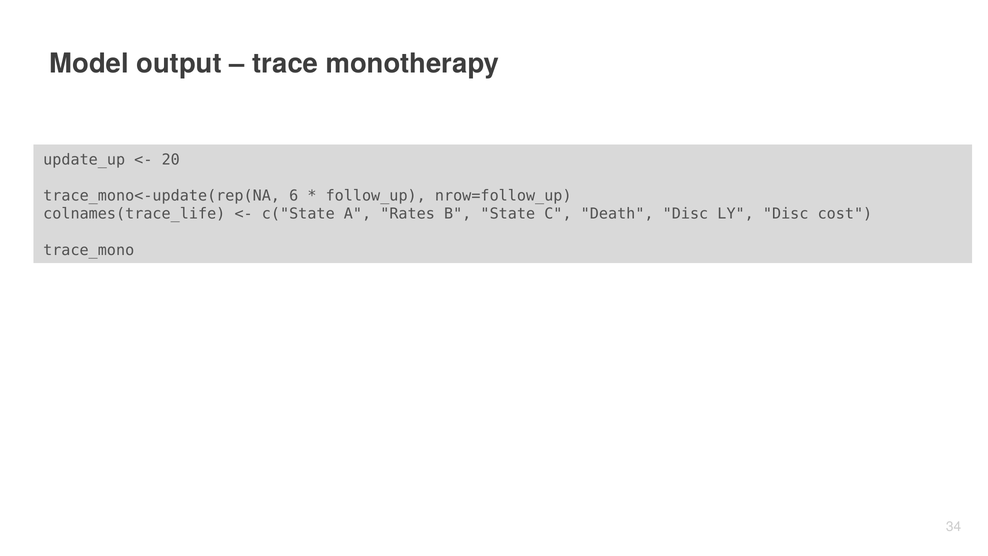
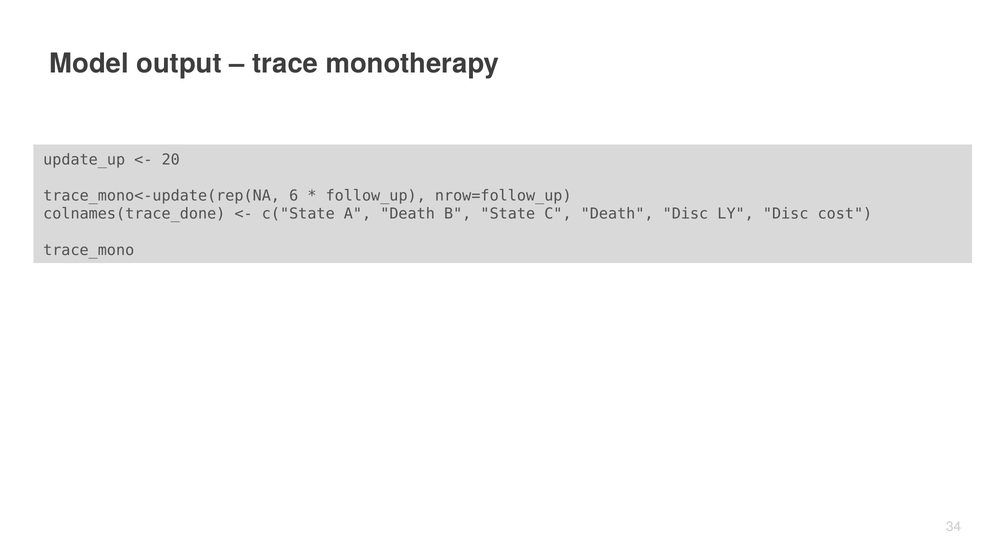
colnames(trace_life: colnames(trace_life -> colnames(trace_done (134, 214)
A Rates: Rates -> Death (408, 214)
